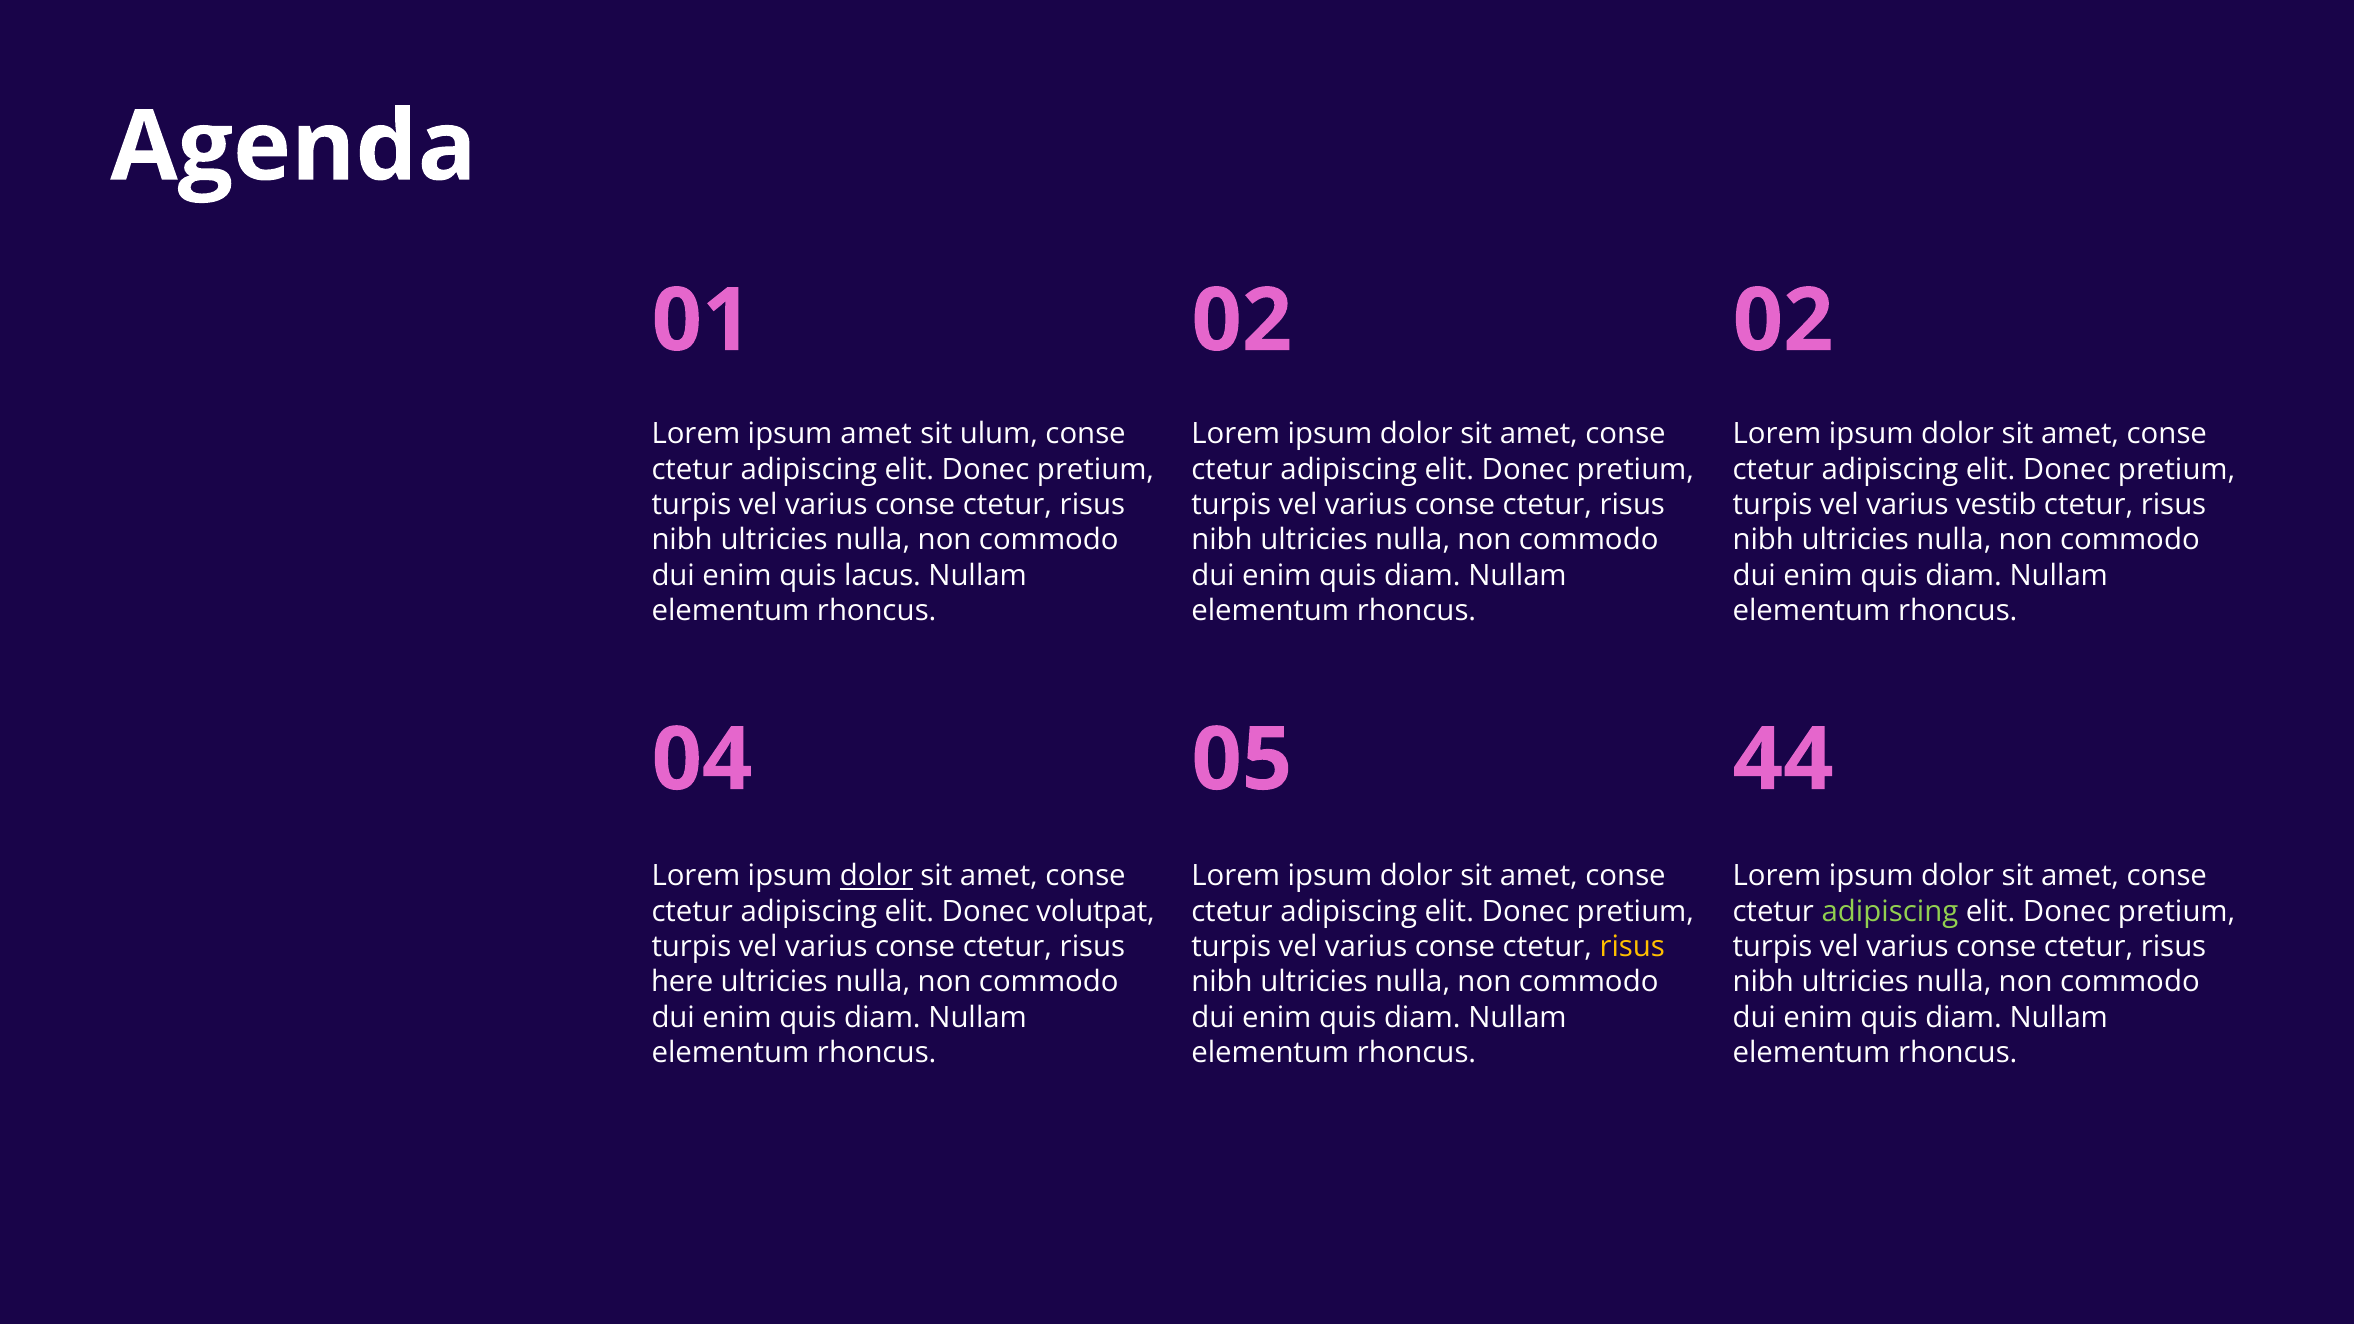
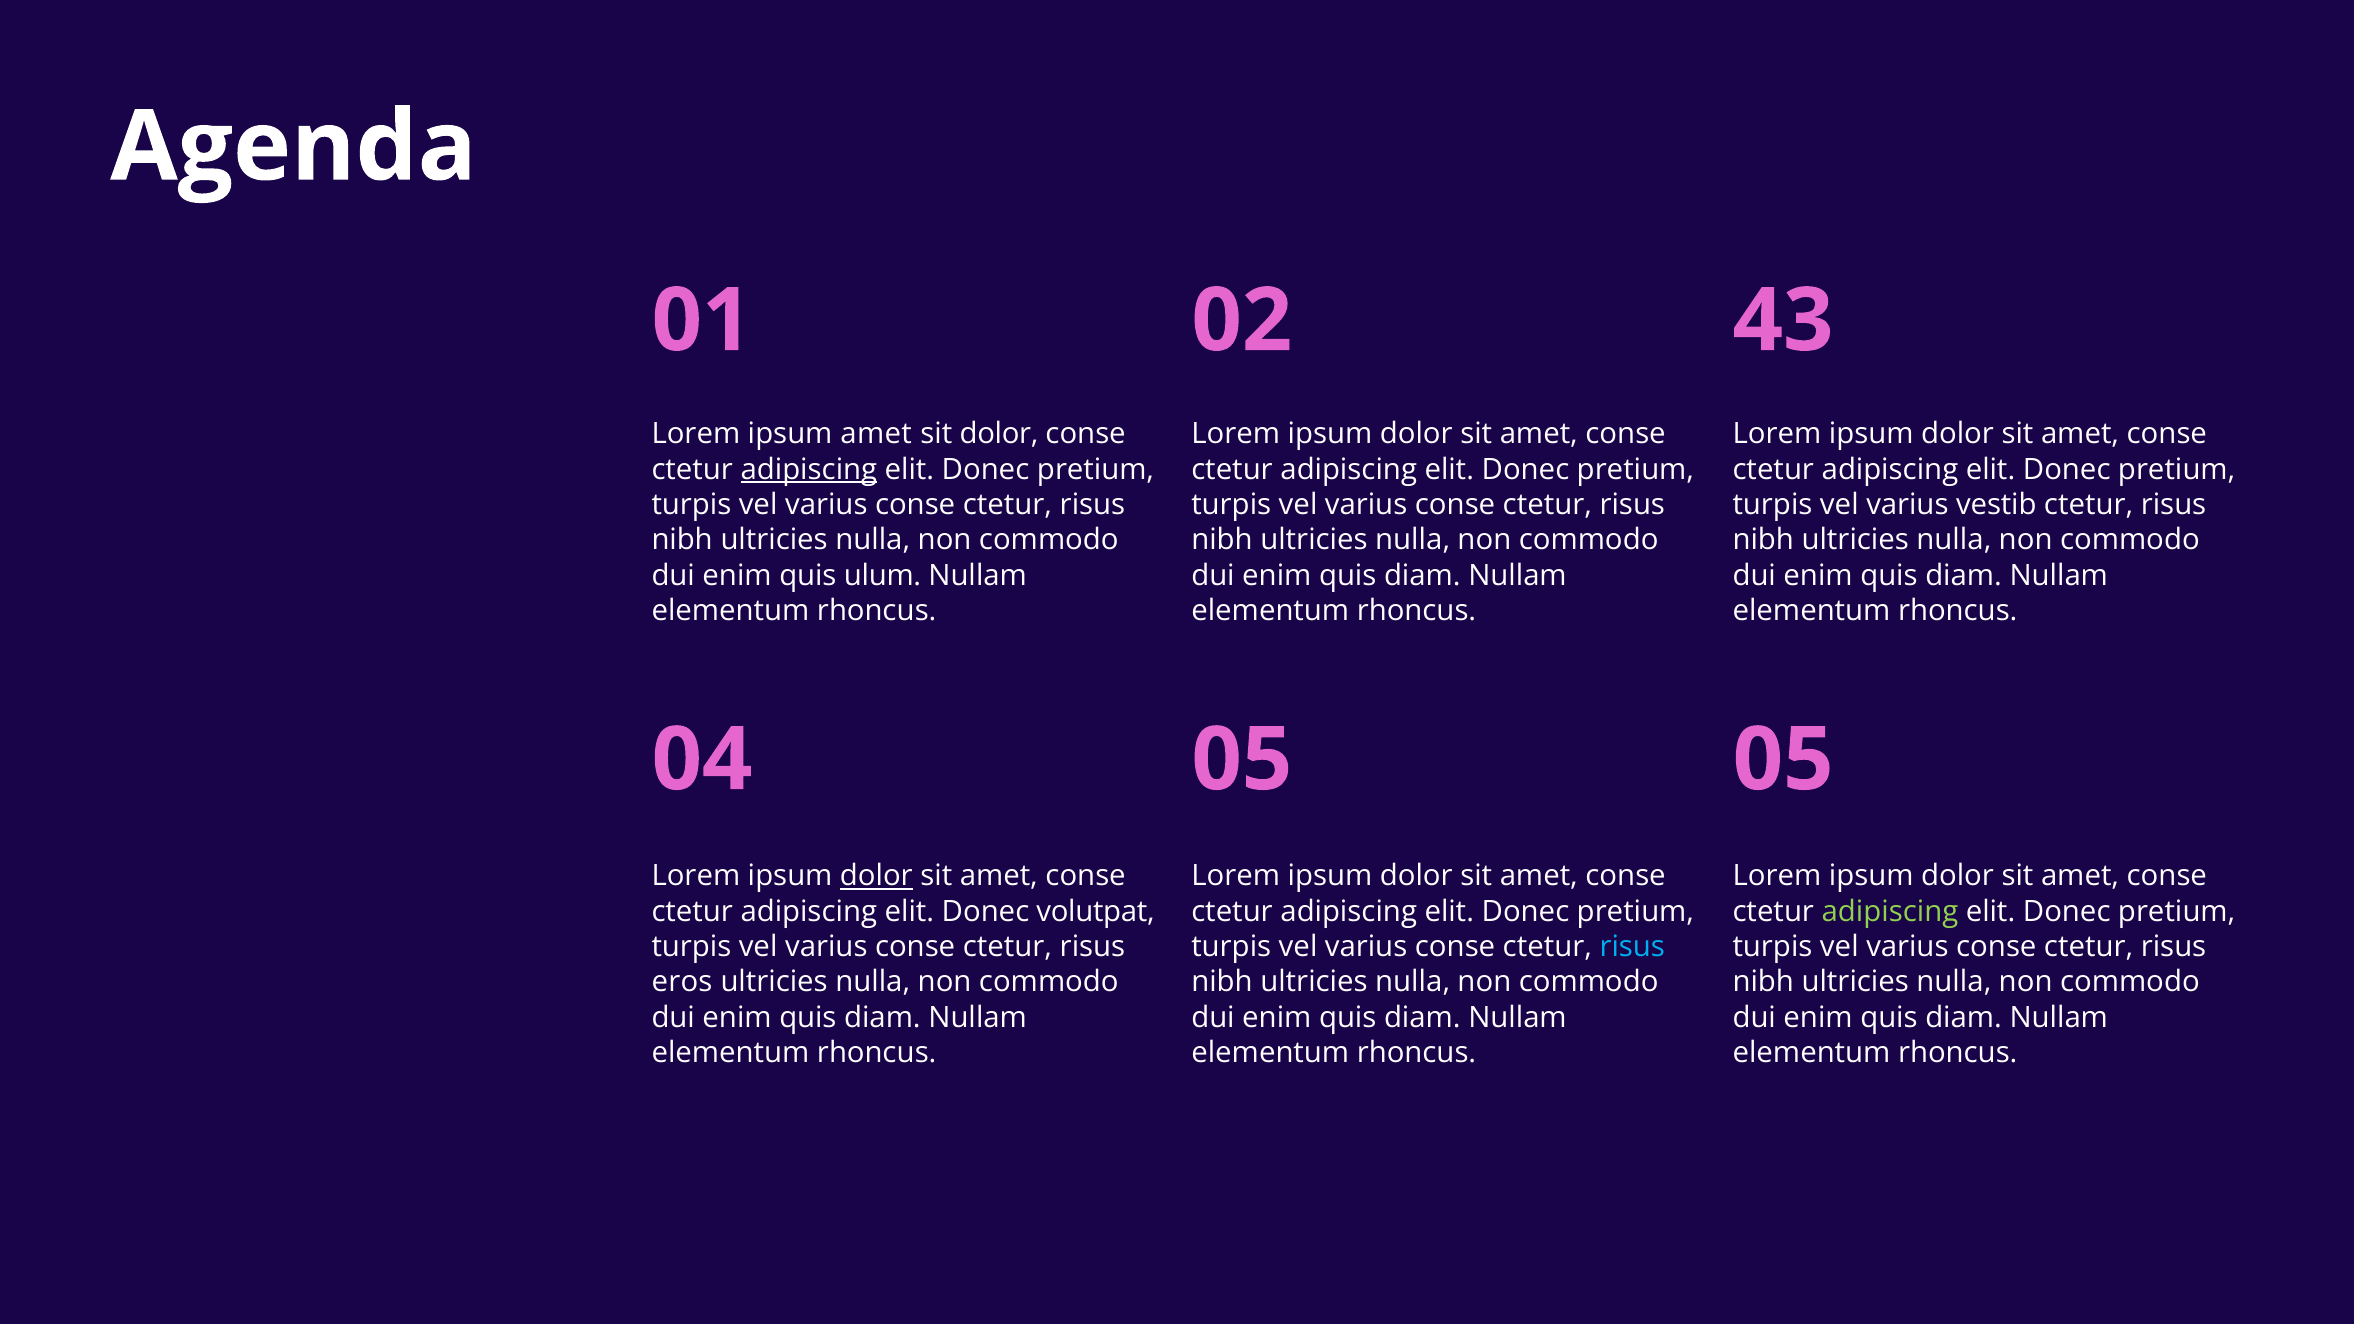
02 02: 02 -> 43 (1783, 321)
sit ulum: ulum -> dolor (999, 434)
adipiscing underline: none -> present (809, 469)
lacus: lacus -> ulum (883, 575)
05 44: 44 -> 05 (1783, 760)
risus colour: yellow -> light blue (1632, 947)
here: here -> eros (682, 982)
